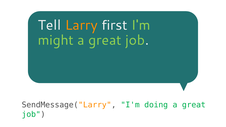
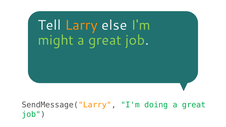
first: first -> else (114, 25)
